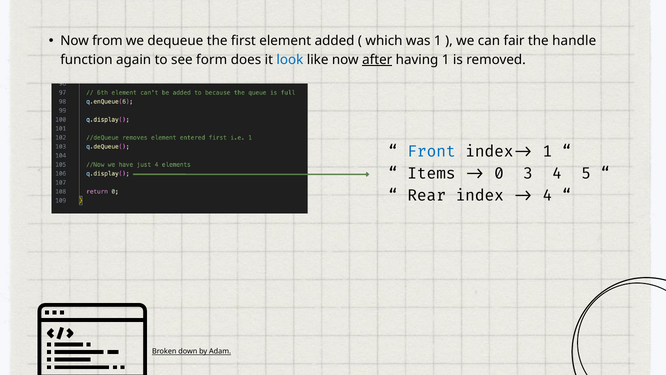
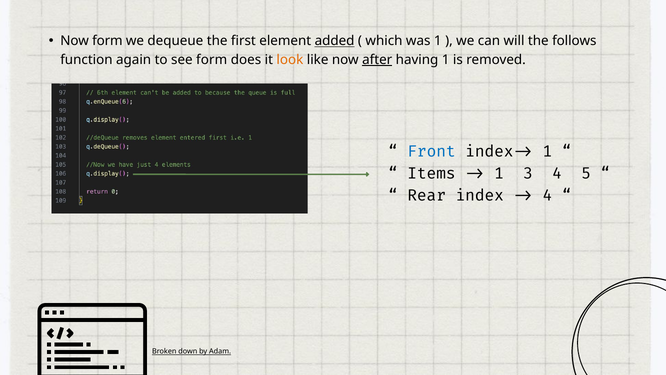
Now from: from -> form (107, 41)
added underline: none -> present (335, 41)
fair: fair -> will (514, 41)
handle: handle -> follows (574, 41)
look colour: blue -> orange (290, 60)
0: 0 -> 1 (499, 173)
